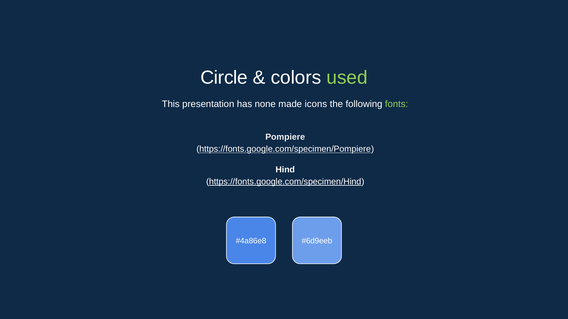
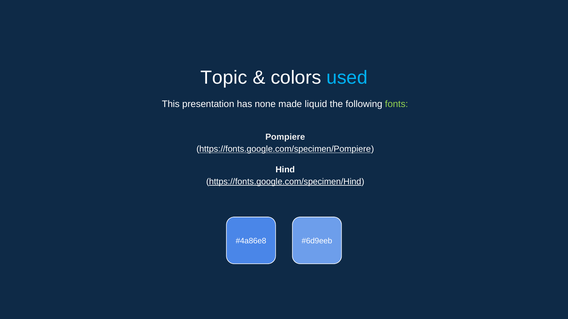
Circle: Circle -> Topic (224, 78)
used colour: light green -> light blue (347, 78)
icons: icons -> liquid (316, 104)
